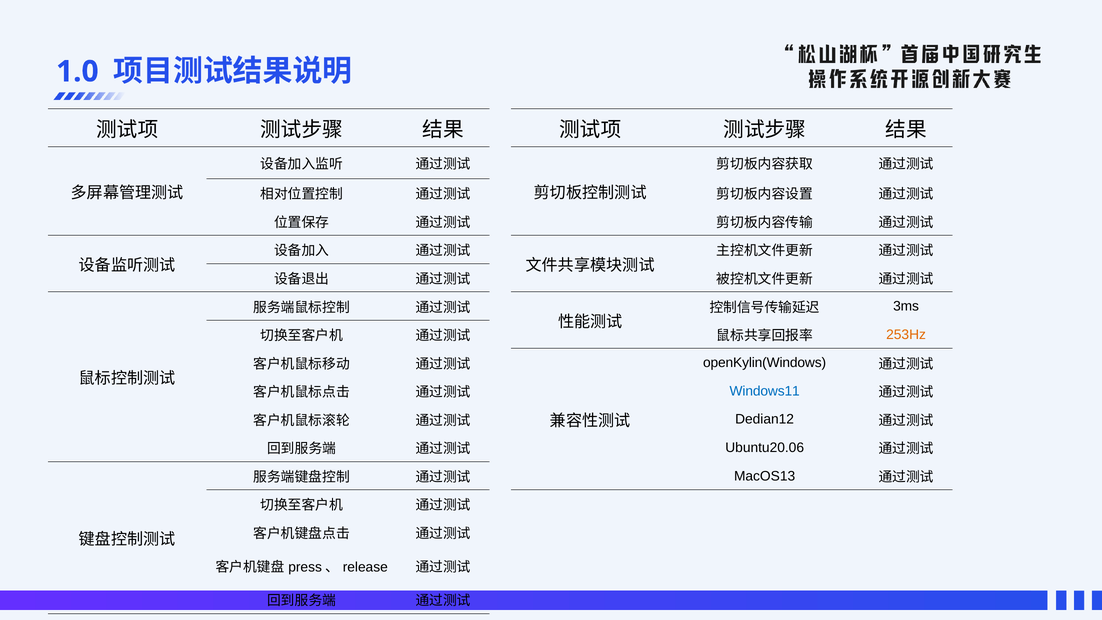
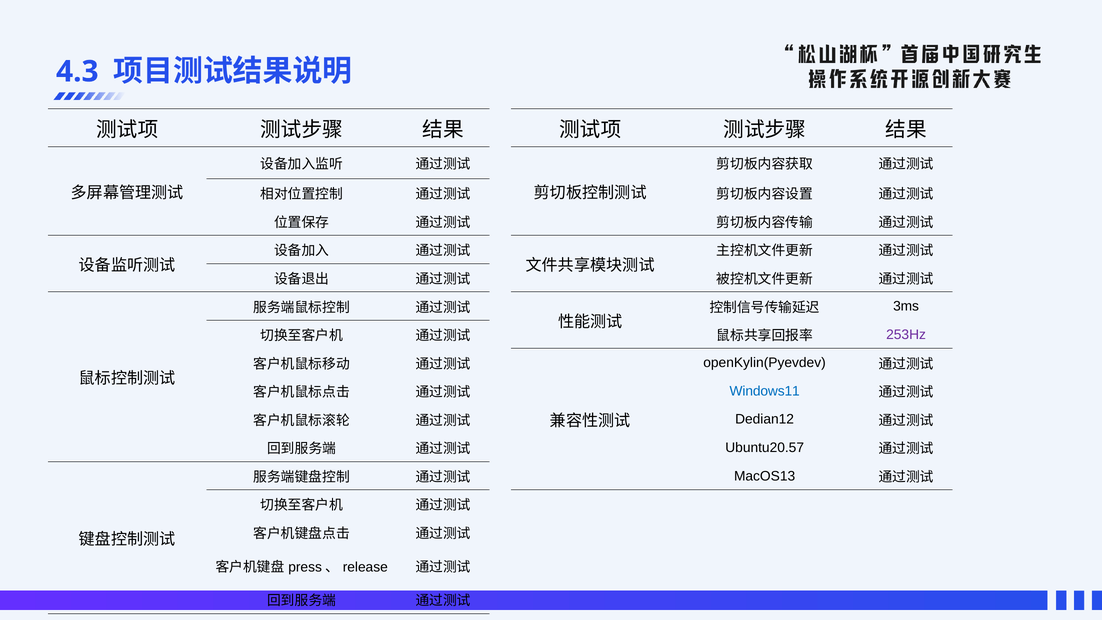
1.0: 1.0 -> 4.3 (77, 72)
253Hz colour: orange -> purple (906, 335)
openKylin(Windows: openKylin(Windows -> openKylin(Pyevdev (765, 363)
Ubuntu20.06: Ubuntu20.06 -> Ubuntu20.57 (765, 448)
